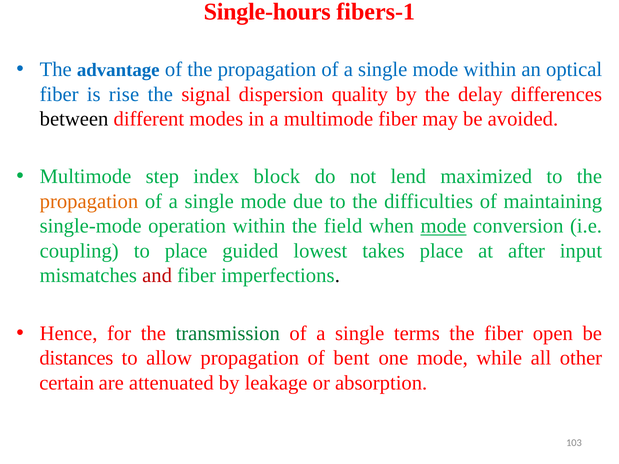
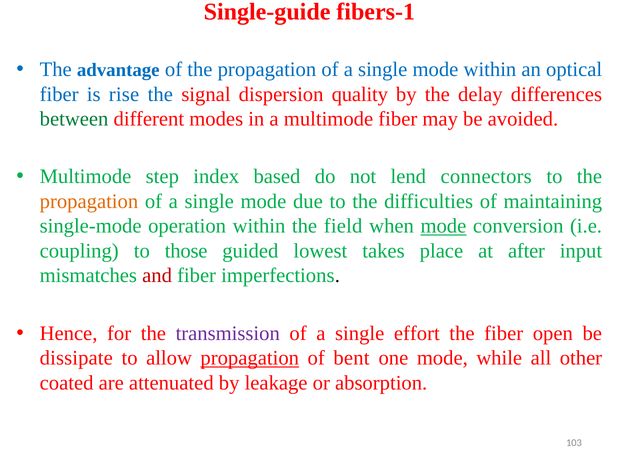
Single-hours: Single-hours -> Single-guide (267, 12)
between colour: black -> green (74, 119)
block: block -> based (277, 177)
maximized: maximized -> connectors (486, 177)
to place: place -> those (186, 251)
transmission colour: green -> purple (228, 334)
terms: terms -> effort (417, 334)
distances: distances -> dissipate (76, 358)
propagation underline: none -> present (250, 358)
certain: certain -> coated (67, 383)
